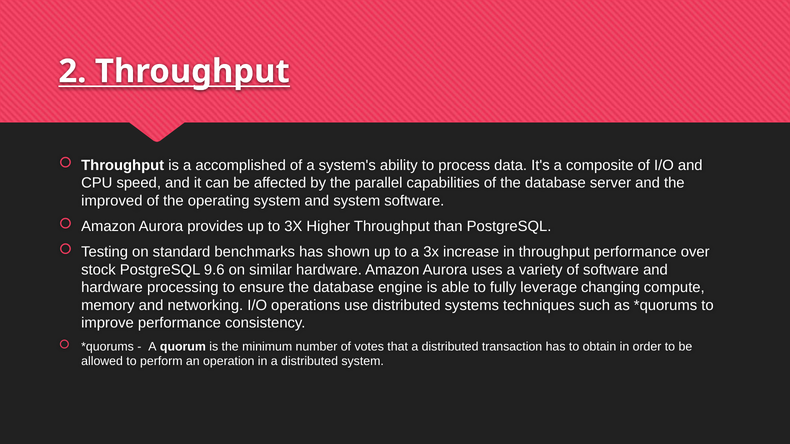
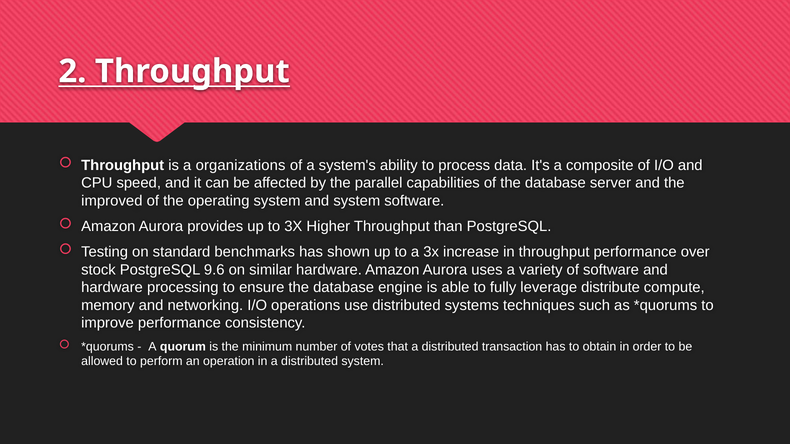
accomplished: accomplished -> organizations (241, 165)
changing: changing -> distribute (611, 288)
